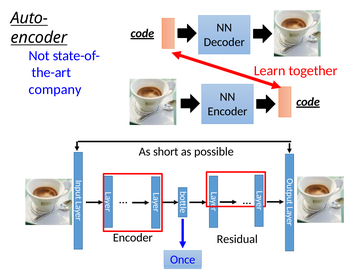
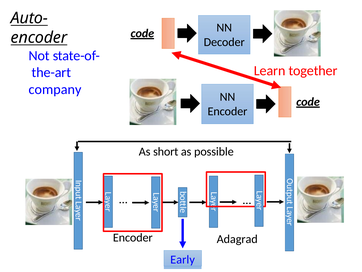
Residual: Residual -> Adagrad (237, 239)
Once: Once -> Early (183, 259)
